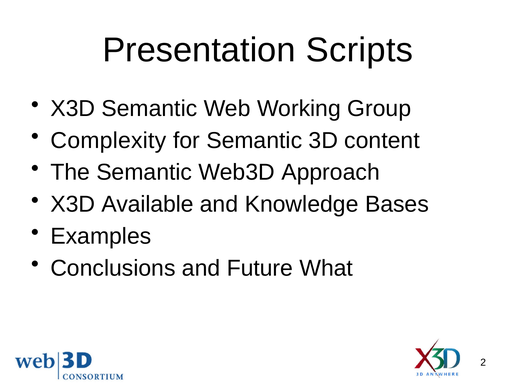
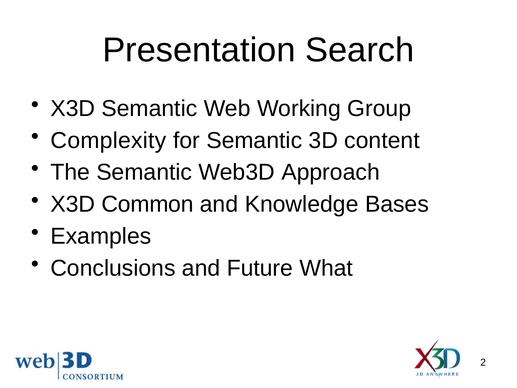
Scripts: Scripts -> Search (360, 50)
Available: Available -> Common (148, 204)
